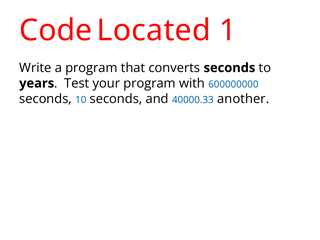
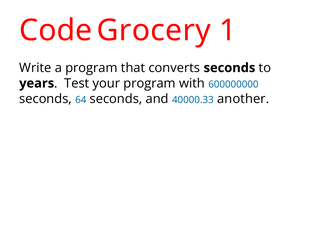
Located: Located -> Grocery (154, 30)
10: 10 -> 64 (81, 100)
